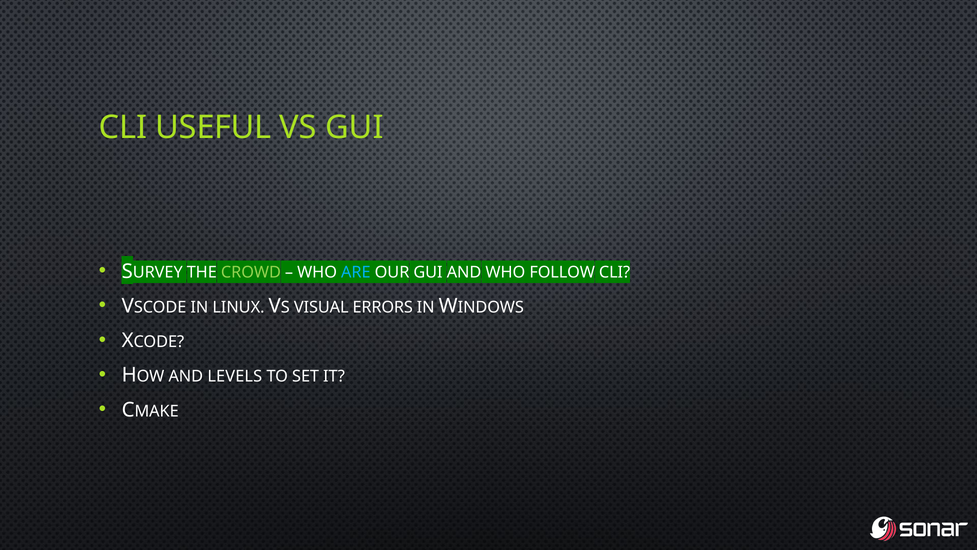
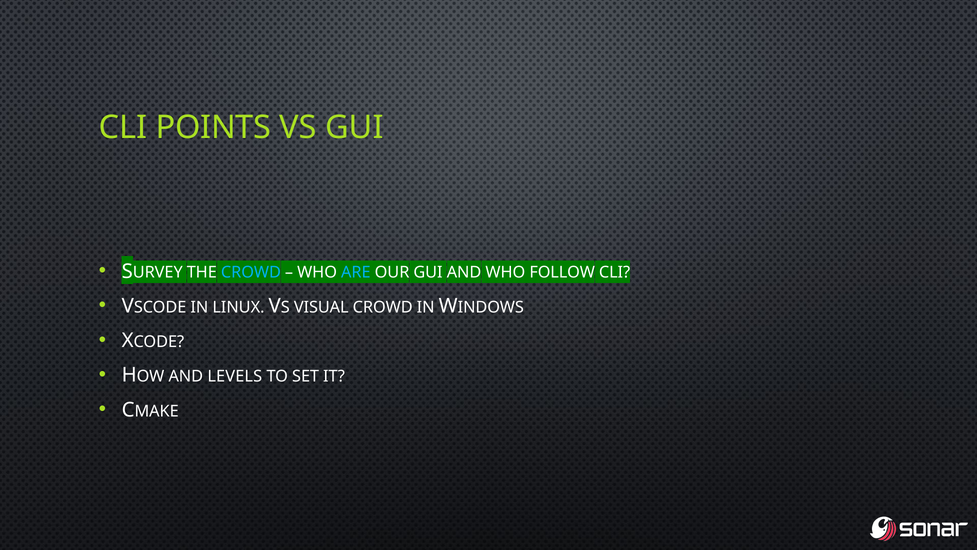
USEFUL: USEFUL -> POINTS (213, 127)
CROWD colour: light green -> light blue (251, 272)
VISUAL ERRORS: ERRORS -> CROWD (383, 307)
